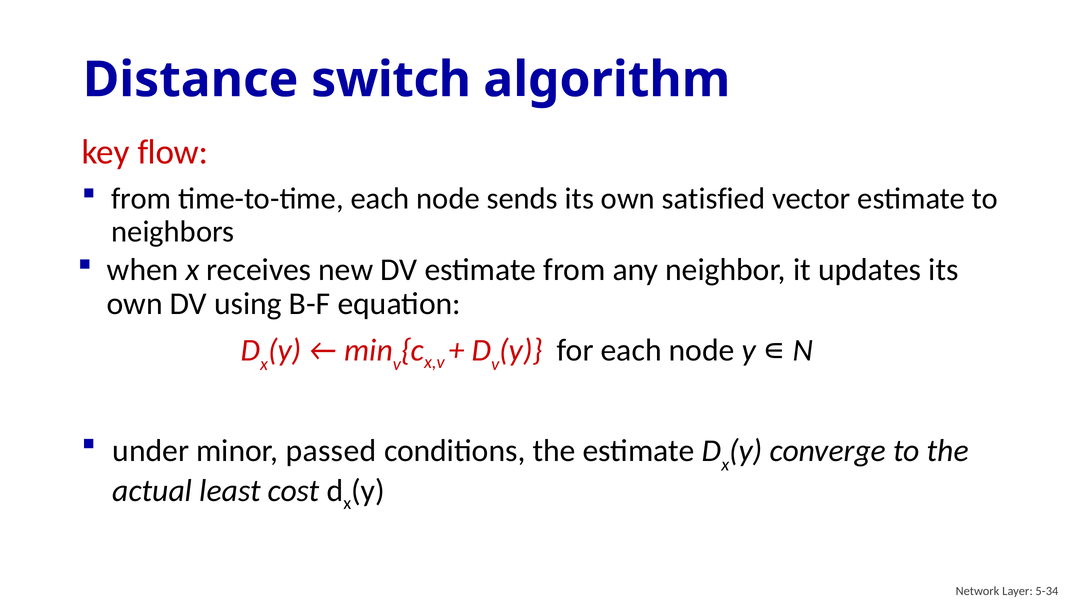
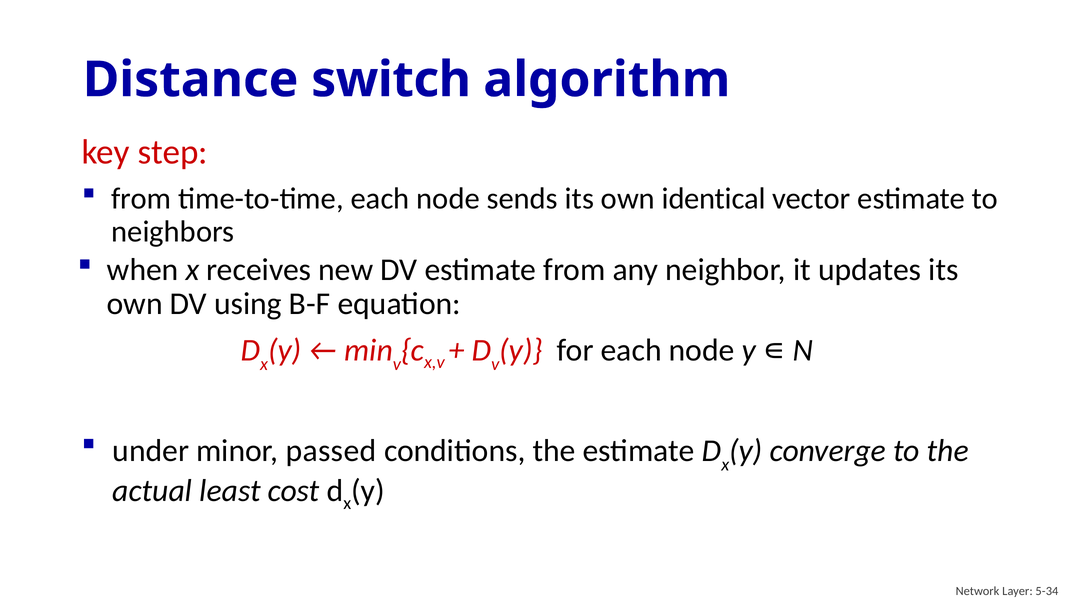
flow: flow -> step (173, 152)
satisfied: satisfied -> identical (714, 199)
